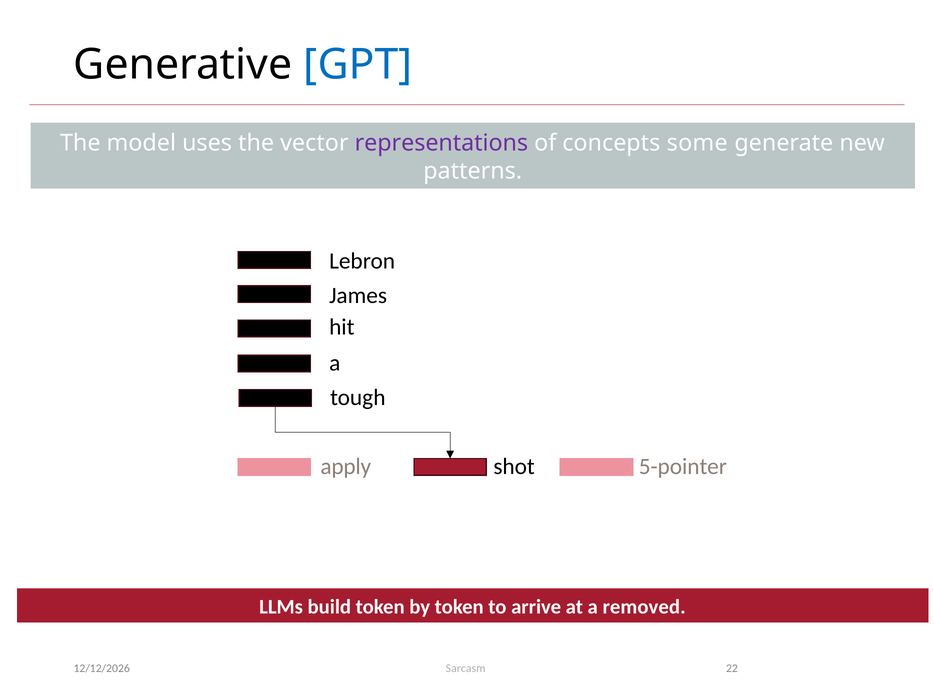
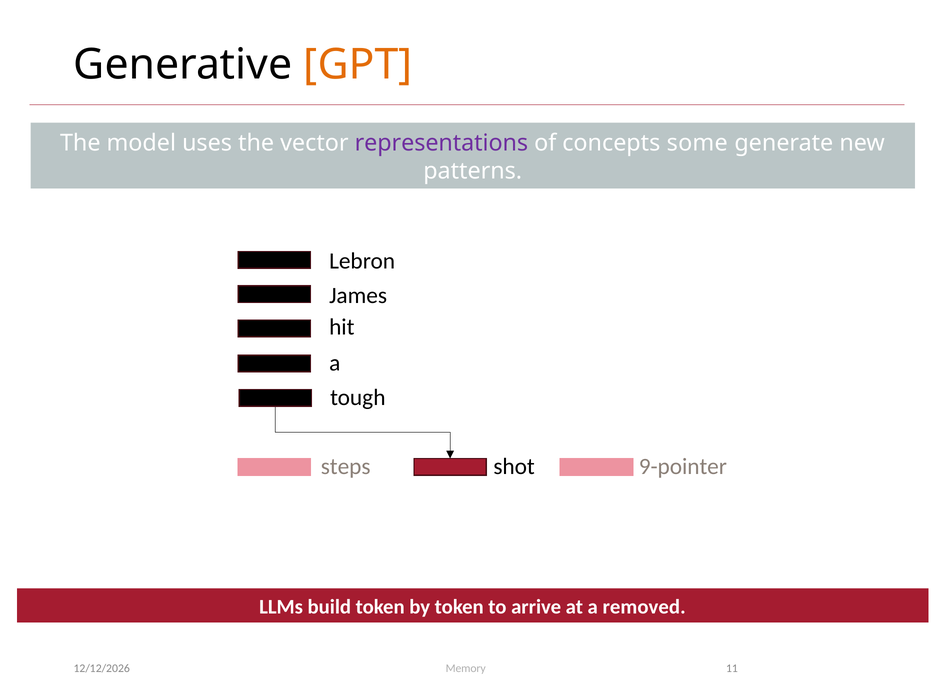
GPT colour: blue -> orange (358, 65)
apply: apply -> steps (346, 467)
5-pointer: 5-pointer -> 9-pointer (683, 467)
22: 22 -> 11 (732, 669)
Sarcasm: Sarcasm -> Memory (466, 669)
